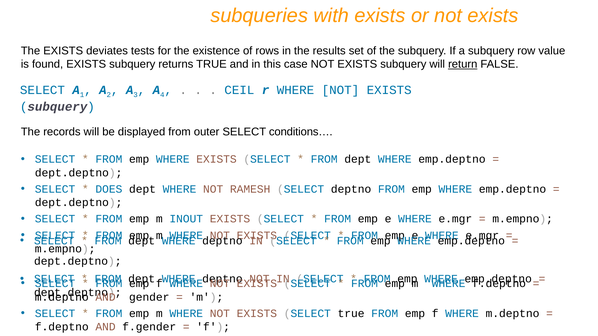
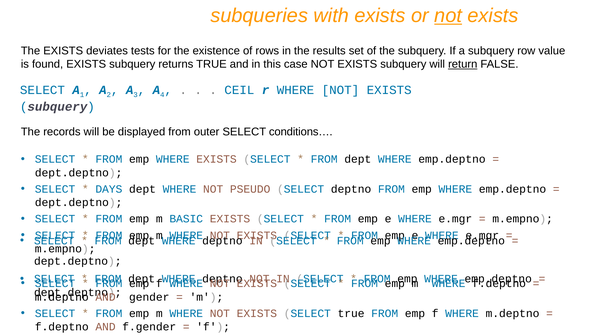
not underline: none -> present (448, 16)
DOES: DOES -> DAYS (109, 189)
RAMESH: RAMESH -> PSEUDO (250, 189)
INOUT: INOUT -> BASIC (186, 219)
